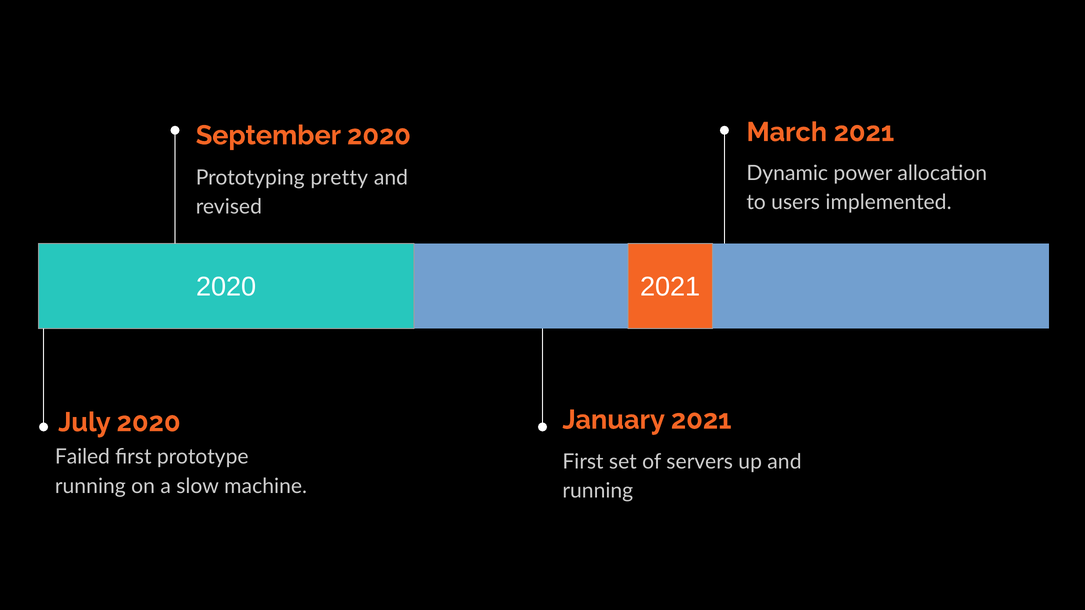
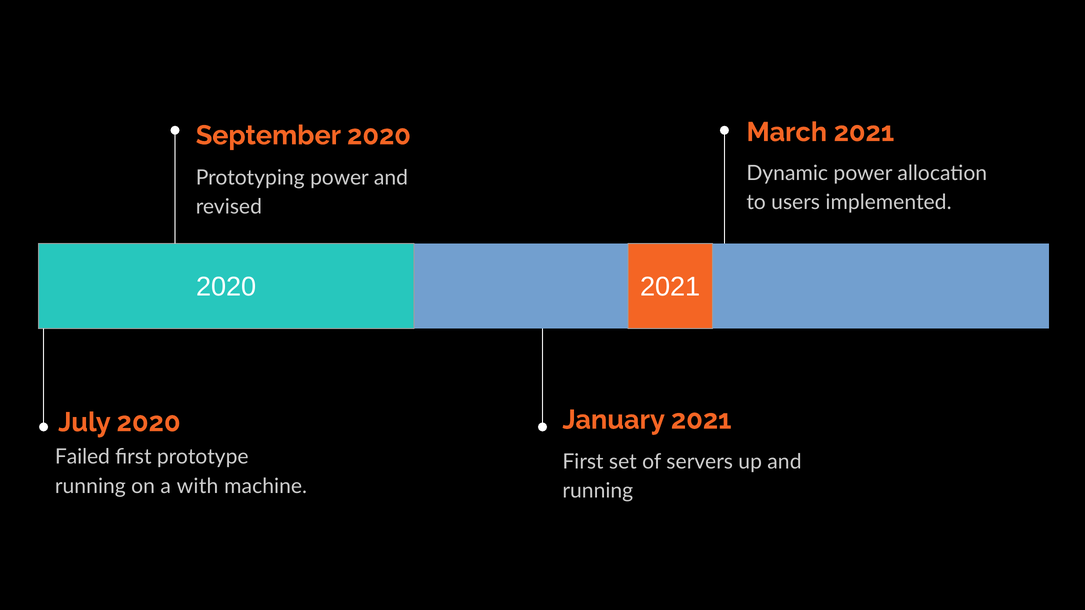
Prototyping pretty: pretty -> power (339, 178)
slow: slow -> with (198, 486)
